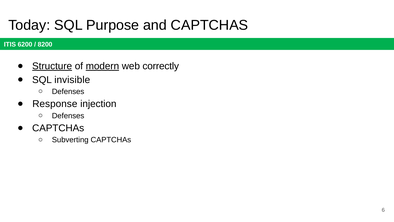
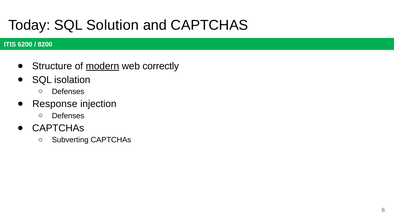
Purpose: Purpose -> Solution (113, 25)
Structure underline: present -> none (52, 66)
invisible: invisible -> isolation (72, 80)
